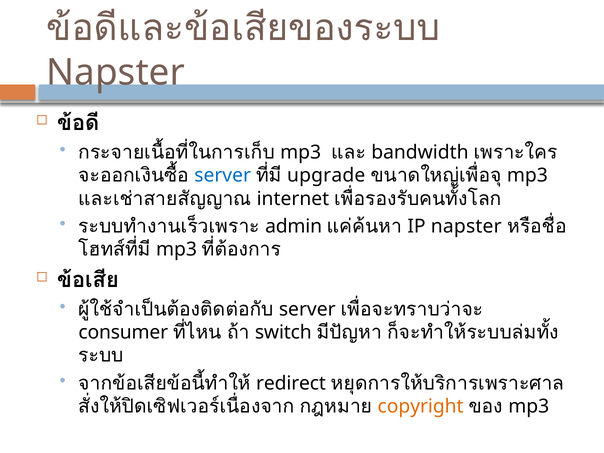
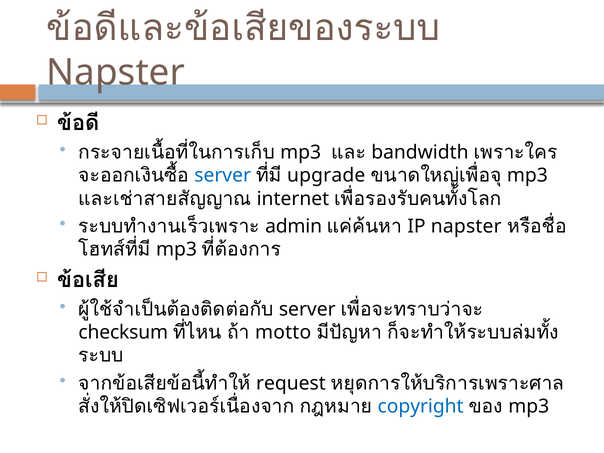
consumer: consumer -> checksum (123, 332)
switch: switch -> motto (283, 332)
redirect: redirect -> request (291, 383)
copyright colour: orange -> blue (421, 406)
